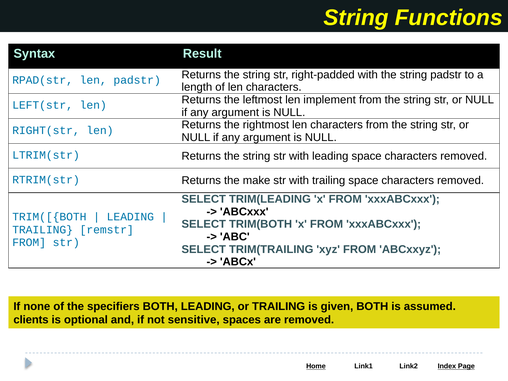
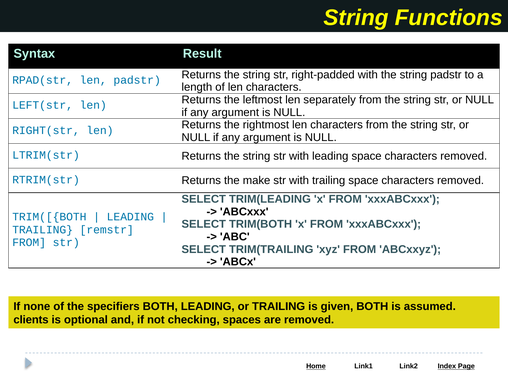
implement: implement -> separately (330, 100)
sensitive: sensitive -> checking (194, 320)
